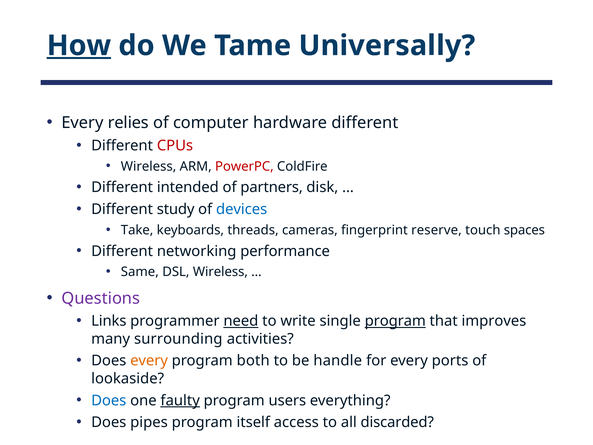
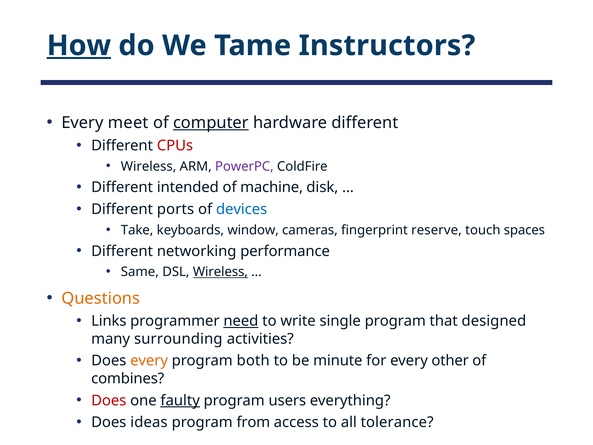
Universally: Universally -> Instructors (387, 46)
relies: relies -> meet (128, 123)
computer underline: none -> present (211, 123)
PowerPC colour: red -> purple (244, 166)
partners: partners -> machine (272, 187)
study: study -> ports (176, 209)
threads: threads -> window (253, 230)
Wireless underline: none -> present (220, 272)
Questions colour: purple -> orange (101, 298)
program underline: present -> none (395, 321)
improves: improves -> designed (494, 321)
handle: handle -> minute (338, 361)
ports: ports -> other (450, 361)
lookaside: lookaside -> combines (128, 378)
Does colour: blue -> red (109, 400)
pipes: pipes -> ideas (149, 422)
itself: itself -> from (253, 422)
discarded: discarded -> tolerance (397, 422)
